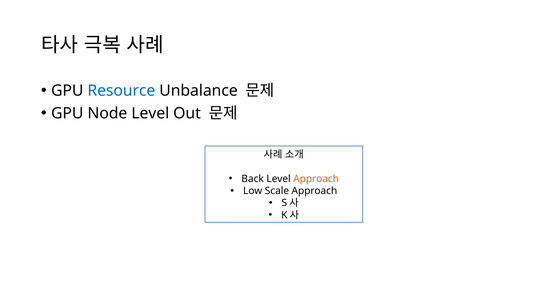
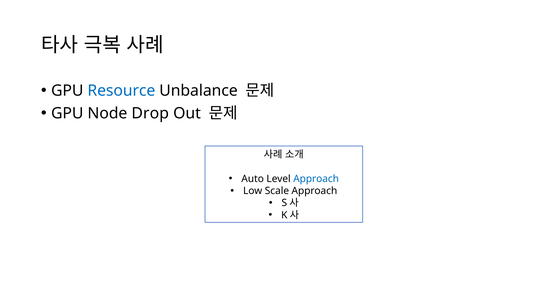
Node Level: Level -> Drop (150, 114)
Back: Back -> Auto (253, 179)
Approach colour: orange -> blue (316, 179)
